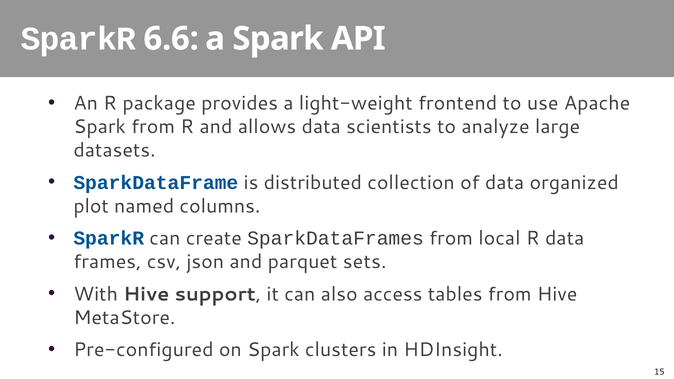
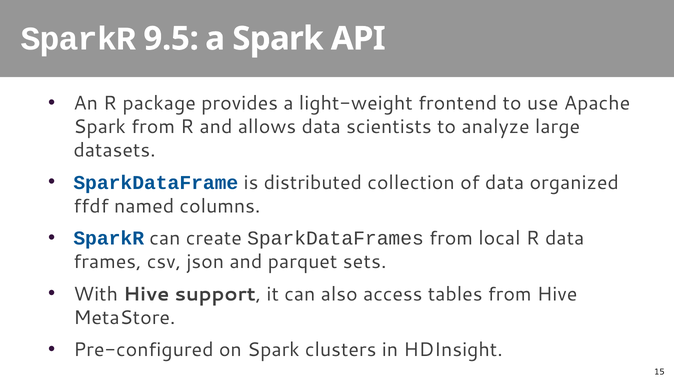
6.6: 6.6 -> 9.5 (171, 39)
plot: plot -> ffdf (91, 206)
